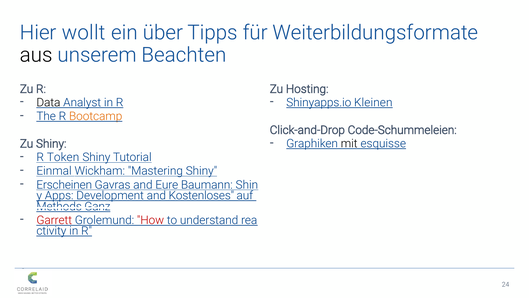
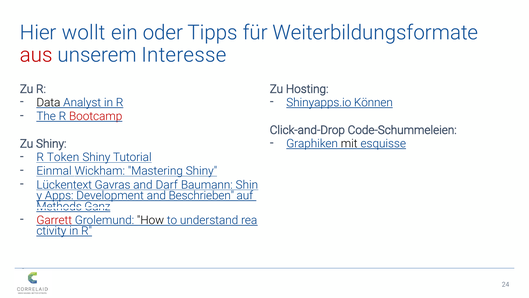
über: über -> oder (163, 33)
aus colour: black -> red (36, 55)
Beachten: Beachten -> Interesse (184, 55)
Kleinen: Kleinen -> Können (373, 103)
Bootcamp colour: orange -> red (96, 116)
Erscheinen: Erscheinen -> Lückentext (64, 185)
Eure: Eure -> Darf (167, 185)
Kostenloses: Kostenloses -> Beschrieben (201, 195)
How colour: red -> black (151, 220)
